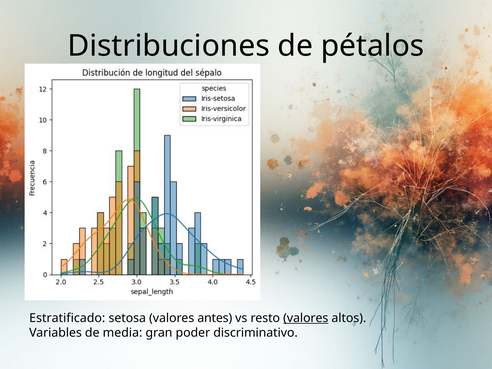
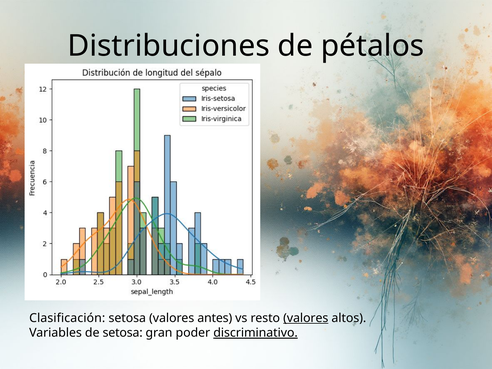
Estratificado: Estratificado -> Clasificación (67, 318)
de media: media -> setosa (123, 333)
discriminativo underline: none -> present (256, 333)
